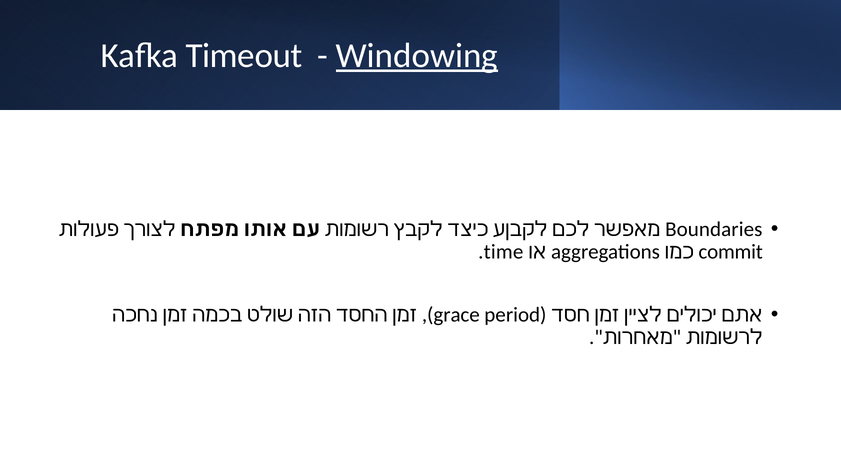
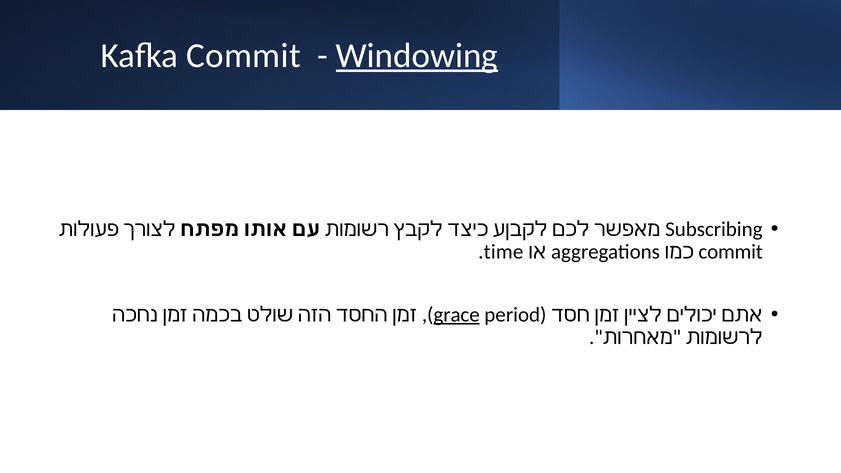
Kafka Timeout: Timeout -> Commit (244, 56)
Boundaries: Boundaries -> Subscribing (714, 229)
grace underline: none -> present (457, 315)
